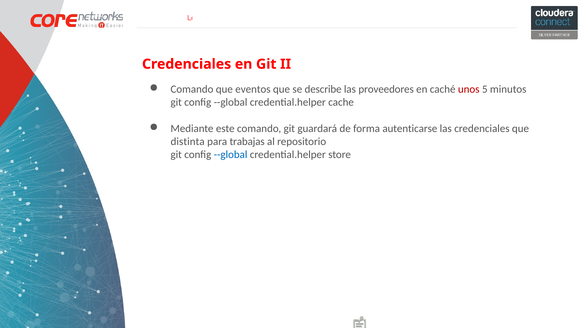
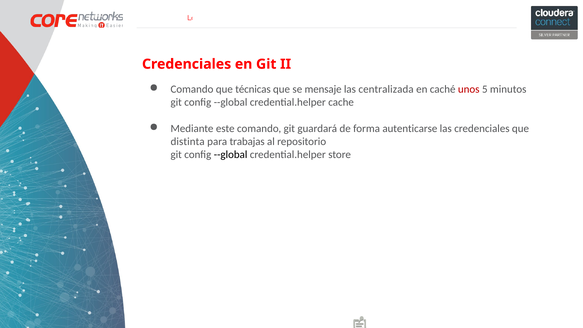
eventos: eventos -> técnicas (253, 89)
describe: describe -> mensaje (323, 89)
proveedores: proveedores -> centralizada (386, 89)
--global colour: blue -> black (231, 155)
